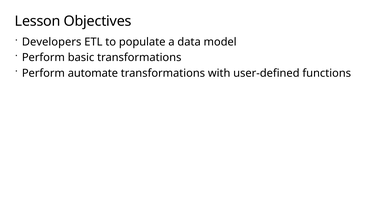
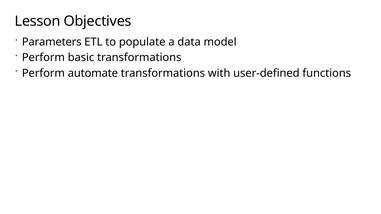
Developers: Developers -> Parameters (52, 42)
